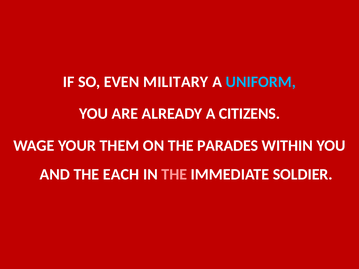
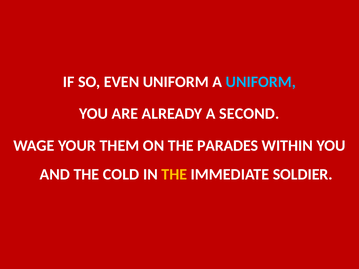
EVEN MILITARY: MILITARY -> UNIFORM (176, 82)
CITIZENS: CITIZENS -> SECOND (249, 114)
EACH: EACH -> COLD (121, 174)
THE colour: pink -> yellow (174, 174)
